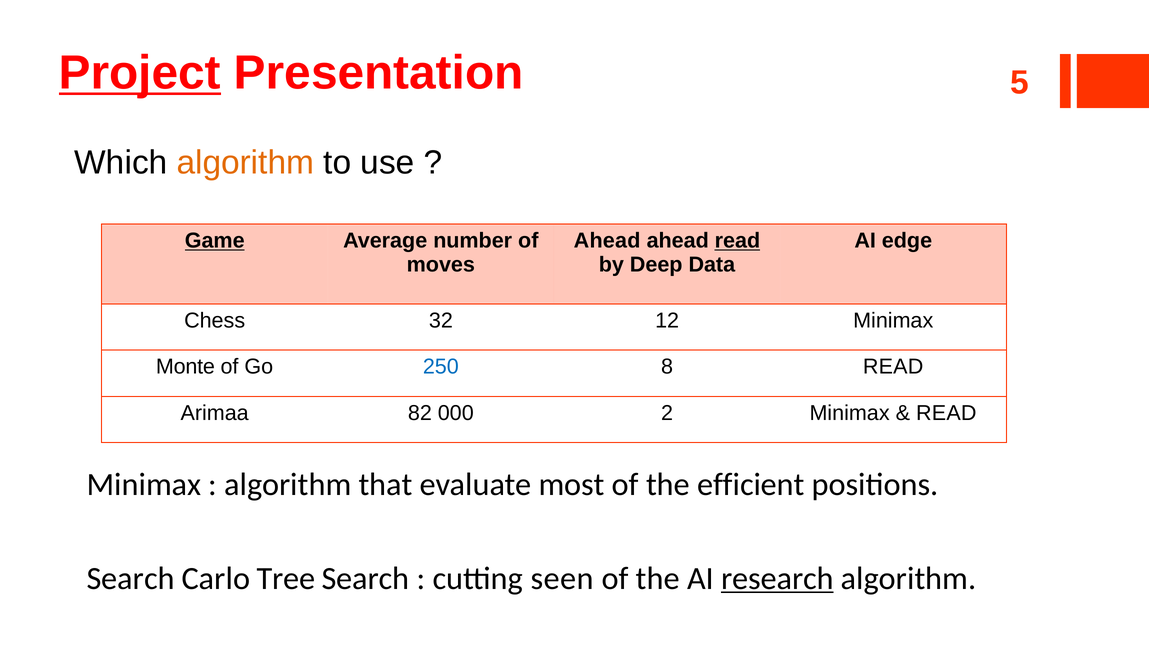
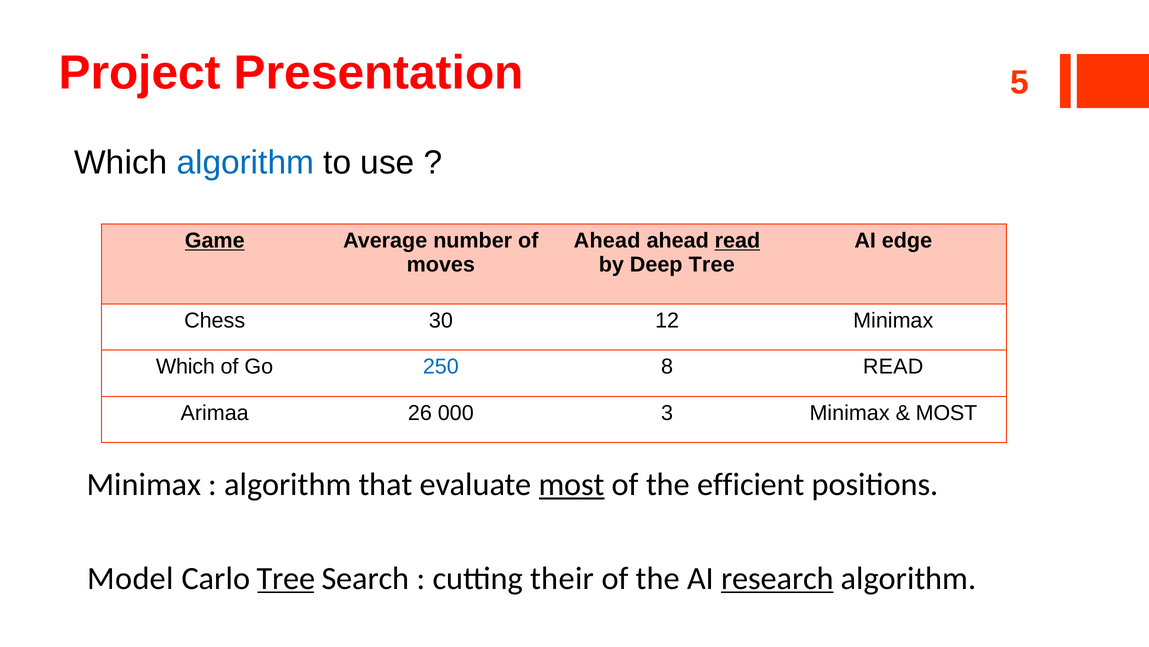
Project underline: present -> none (140, 73)
algorithm colour: orange -> blue (245, 163)
Deep Data: Data -> Tree (712, 265)
32: 32 -> 30 (441, 320)
Monte: Monte -> Which (185, 366)
82: 82 -> 26 (420, 413)
2: 2 -> 3 (667, 413)
READ: READ -> MOST (947, 413)
most underline: none -> present (572, 484)
Search: Search -> Model (130, 578)
Tree underline: none -> present (286, 578)
seen: seen -> their (562, 578)
